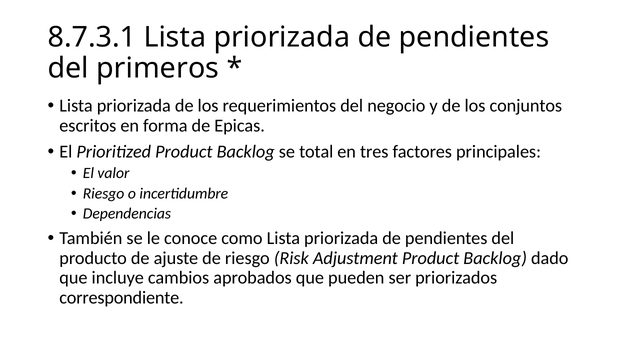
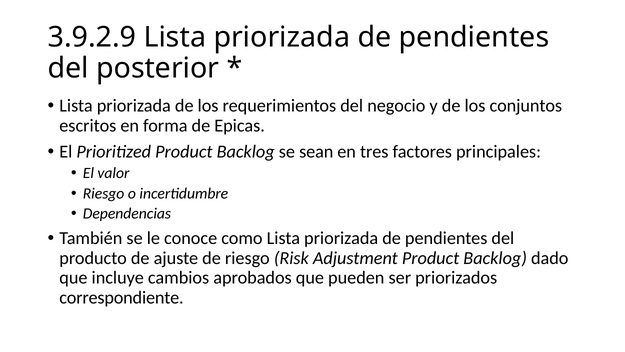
8.7.3.1: 8.7.3.1 -> 3.9.2.9 (92, 37)
primeros: primeros -> posterior (158, 68)
total: total -> sean (316, 152)
